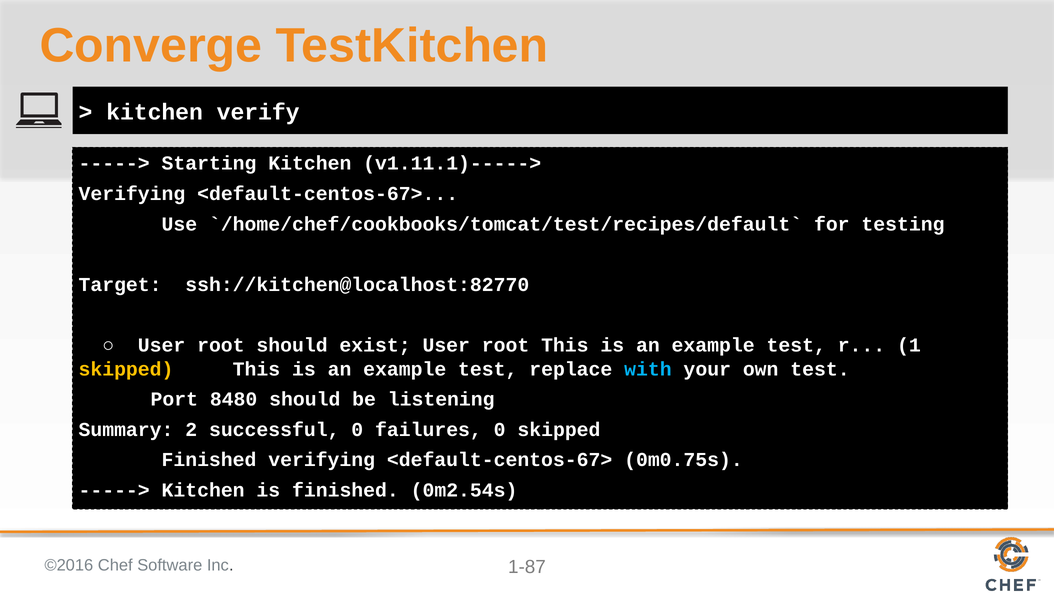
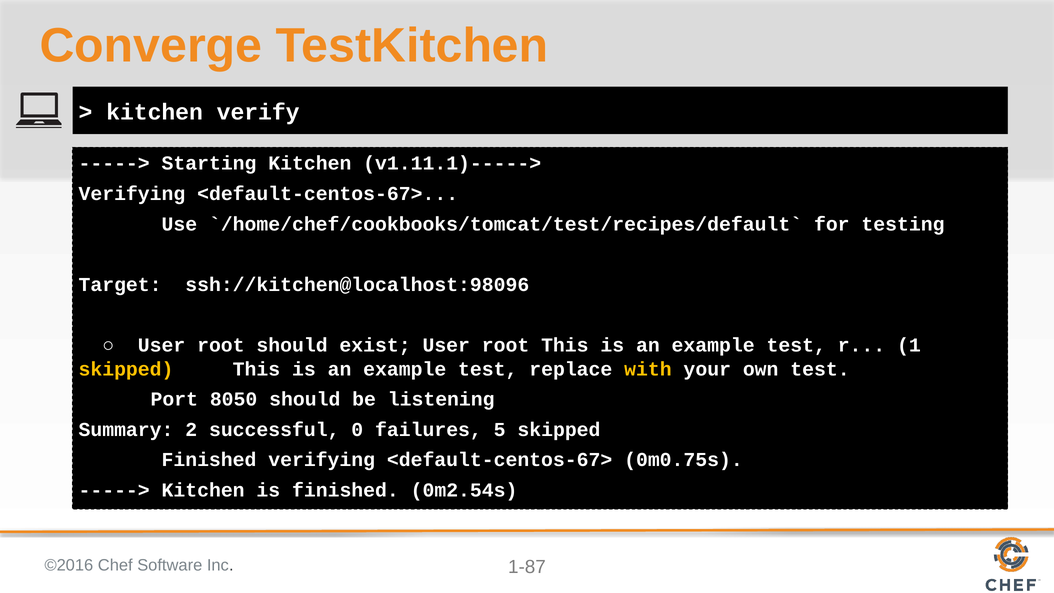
ssh://kitchen@localhost:82770: ssh://kitchen@localhost:82770 -> ssh://kitchen@localhost:98096 (357, 285)
with colour: light blue -> yellow (648, 369)
8480: 8480 -> 8050 (234, 399)
failures 0: 0 -> 5 (500, 430)
